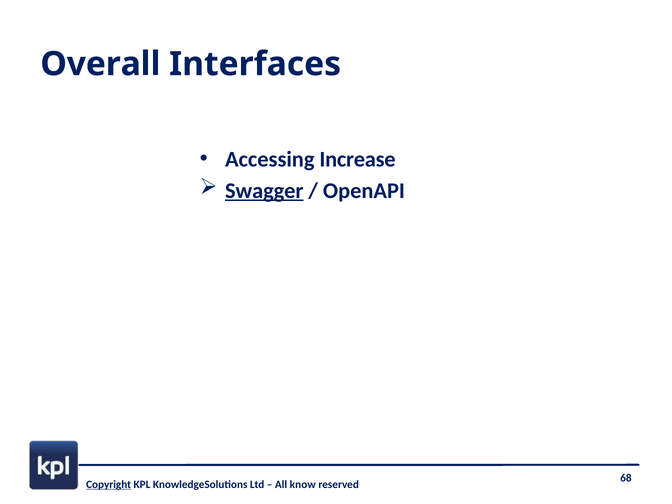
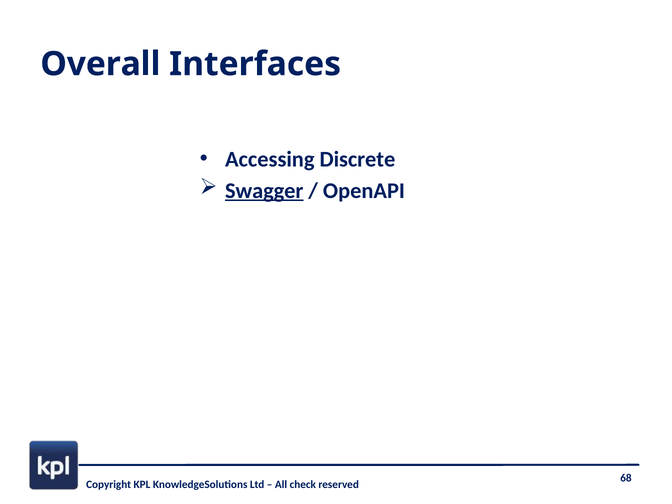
Increase: Increase -> Discrete (357, 159)
Copyright underline: present -> none (109, 485)
know: know -> check (303, 485)
